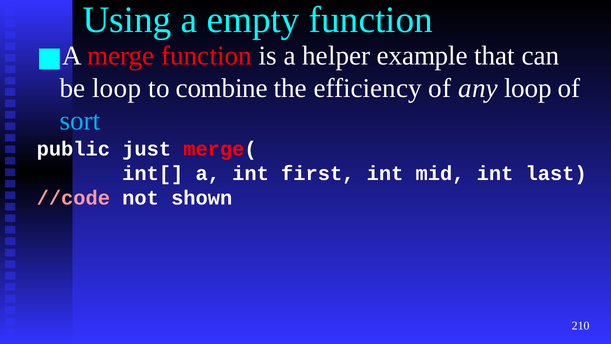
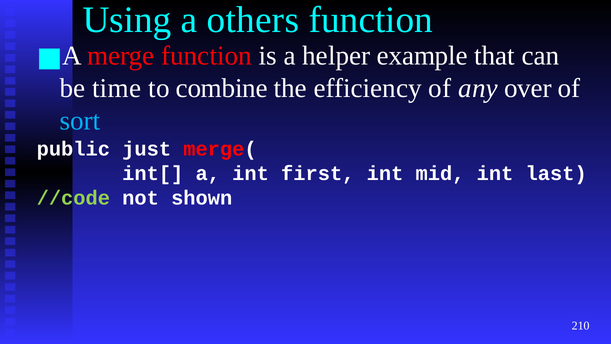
empty: empty -> others (253, 20)
be loop: loop -> time (117, 88)
any loop: loop -> over (528, 88)
//code colour: pink -> light green (73, 198)
